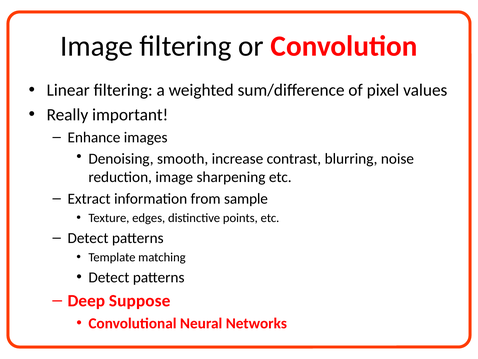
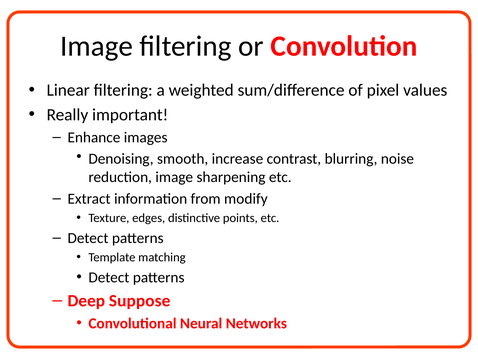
sample: sample -> modify (246, 198)
